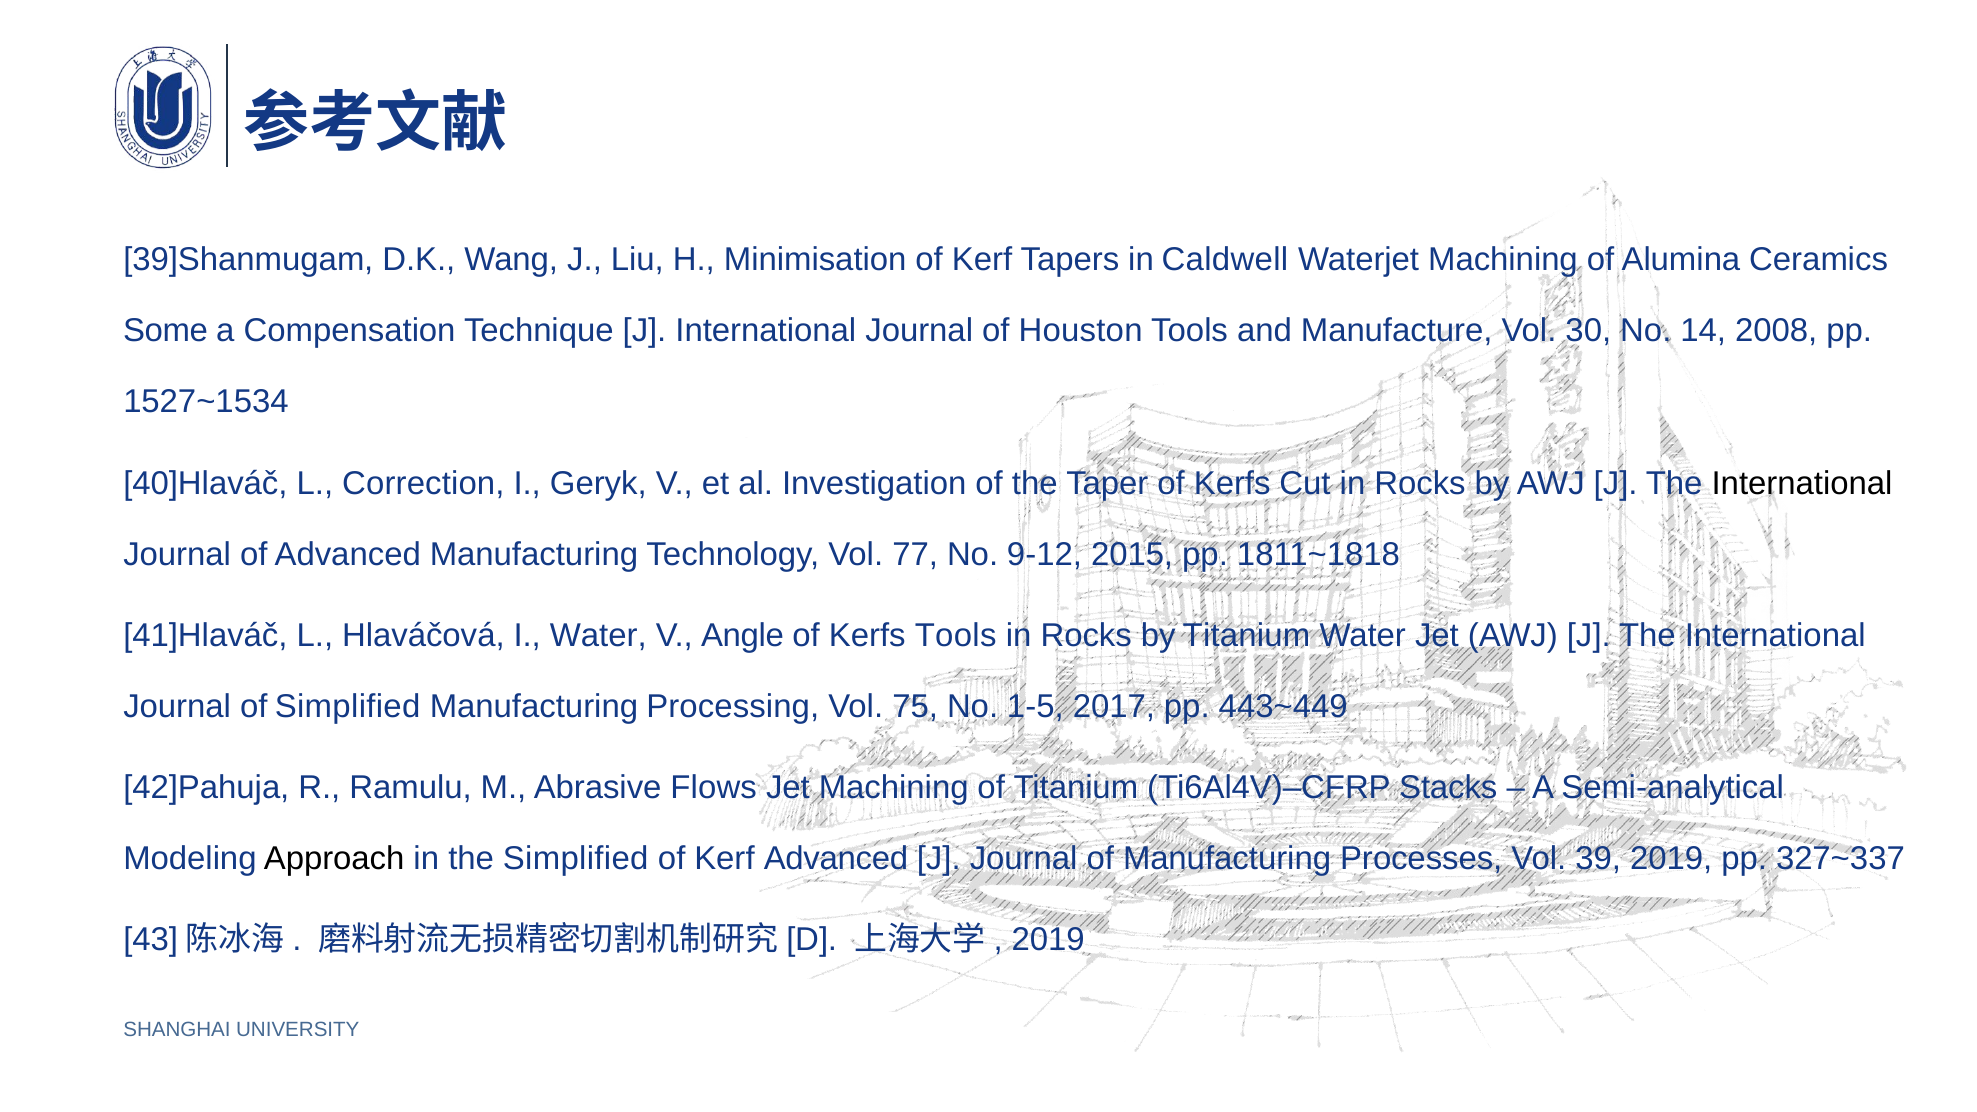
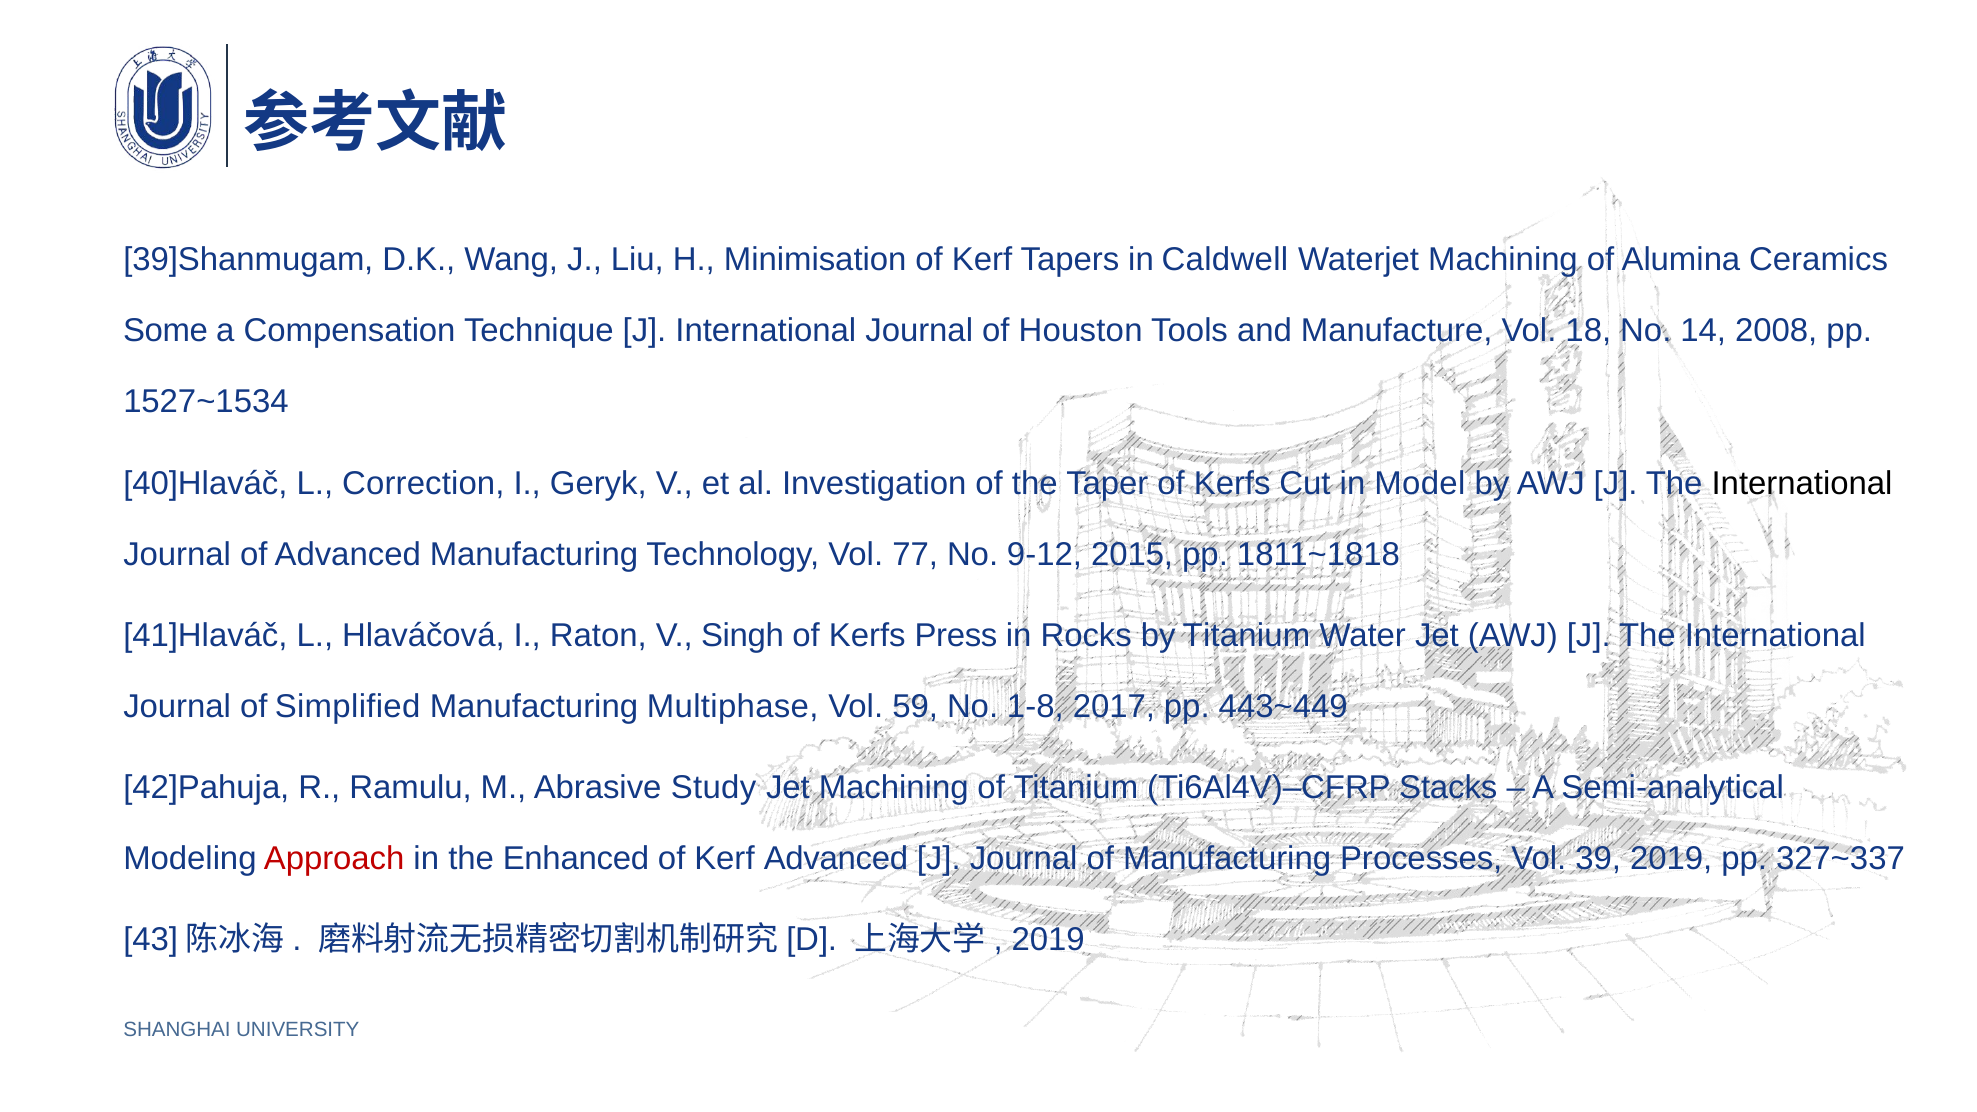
30: 30 -> 18 (1588, 331)
Cut in Rocks: Rocks -> Model (1420, 483)
I Water: Water -> Raton (598, 635)
Angle: Angle -> Singh (743, 635)
Kerfs Tools: Tools -> Press (956, 635)
Processing: Processing -> Multiphase (733, 706)
75: 75 -> 59 (915, 706)
1-5: 1-5 -> 1-8 (1035, 706)
Flows: Flows -> Study (714, 788)
Approach colour: black -> red (334, 859)
the Simplified: Simplified -> Enhanced (576, 859)
